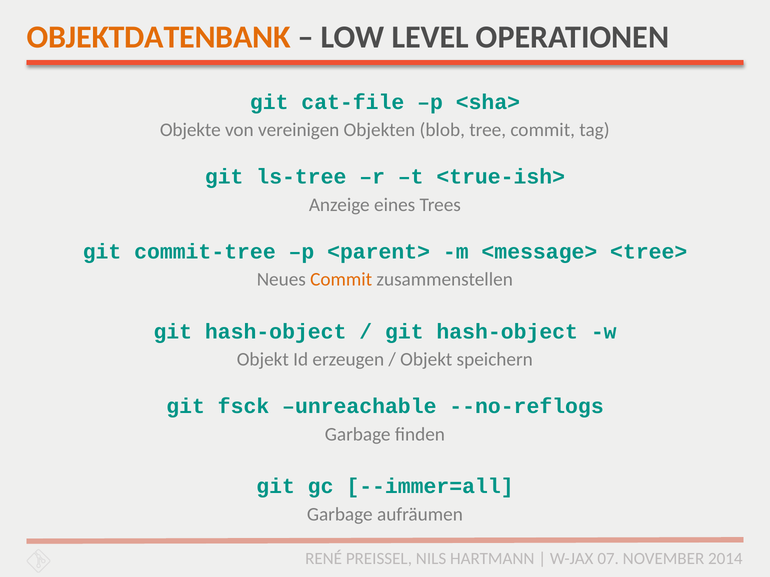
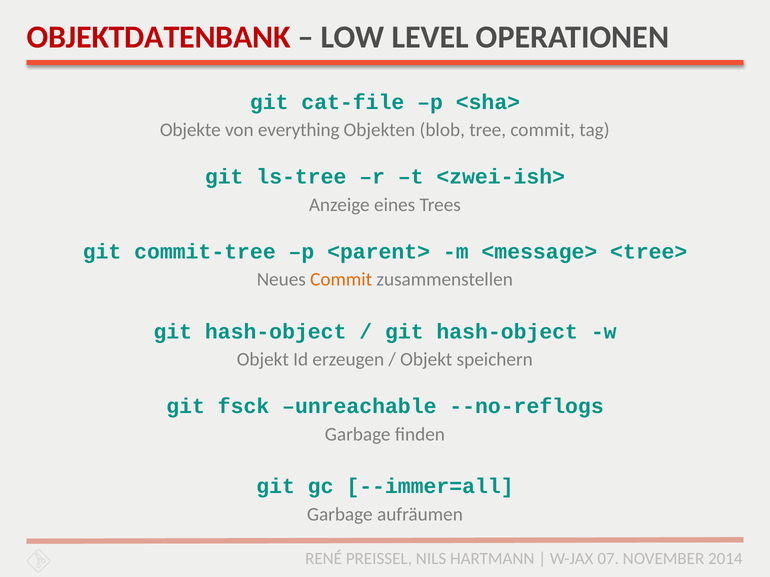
OBJEKTDATENBANK colour: orange -> red (159, 37)
vereinigen: vereinigen -> everything (299, 130)
<true-ish>: <true-ish> -> <zwei-ish> (501, 177)
